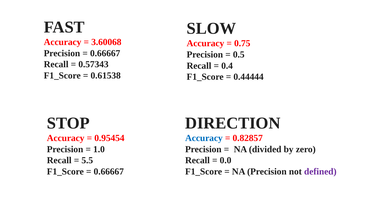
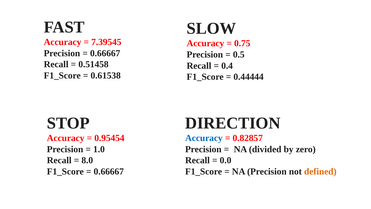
3.60068: 3.60068 -> 7.39545 (106, 42)
0.57343: 0.57343 -> 0.51458 (93, 64)
5.5: 5.5 -> 8.0 (87, 160)
defined colour: purple -> orange (320, 171)
